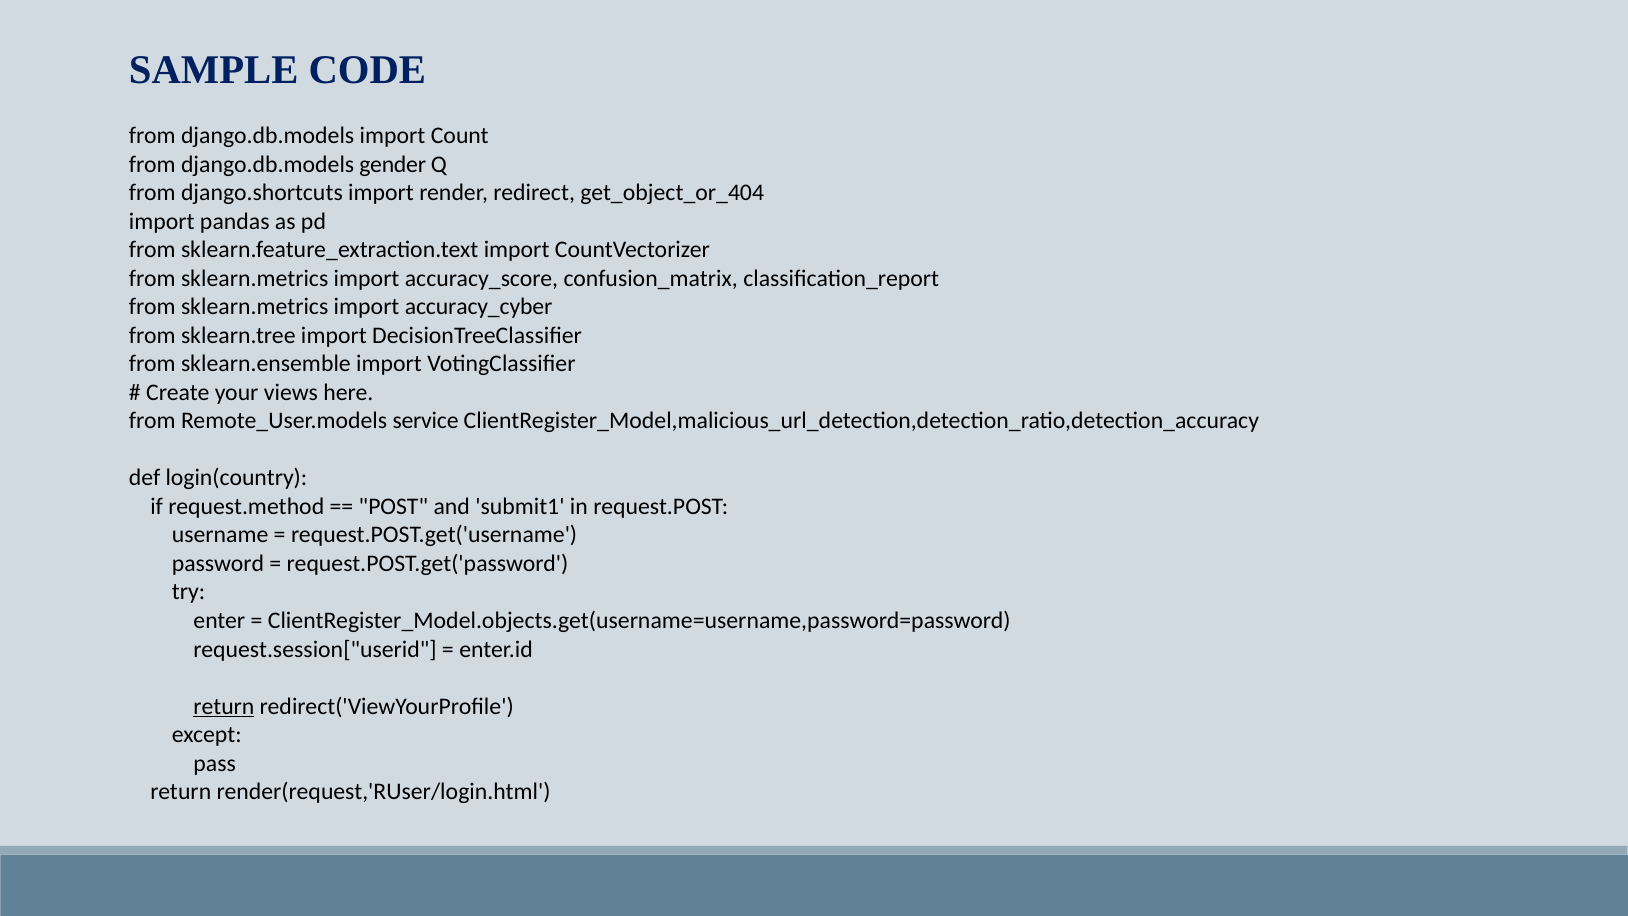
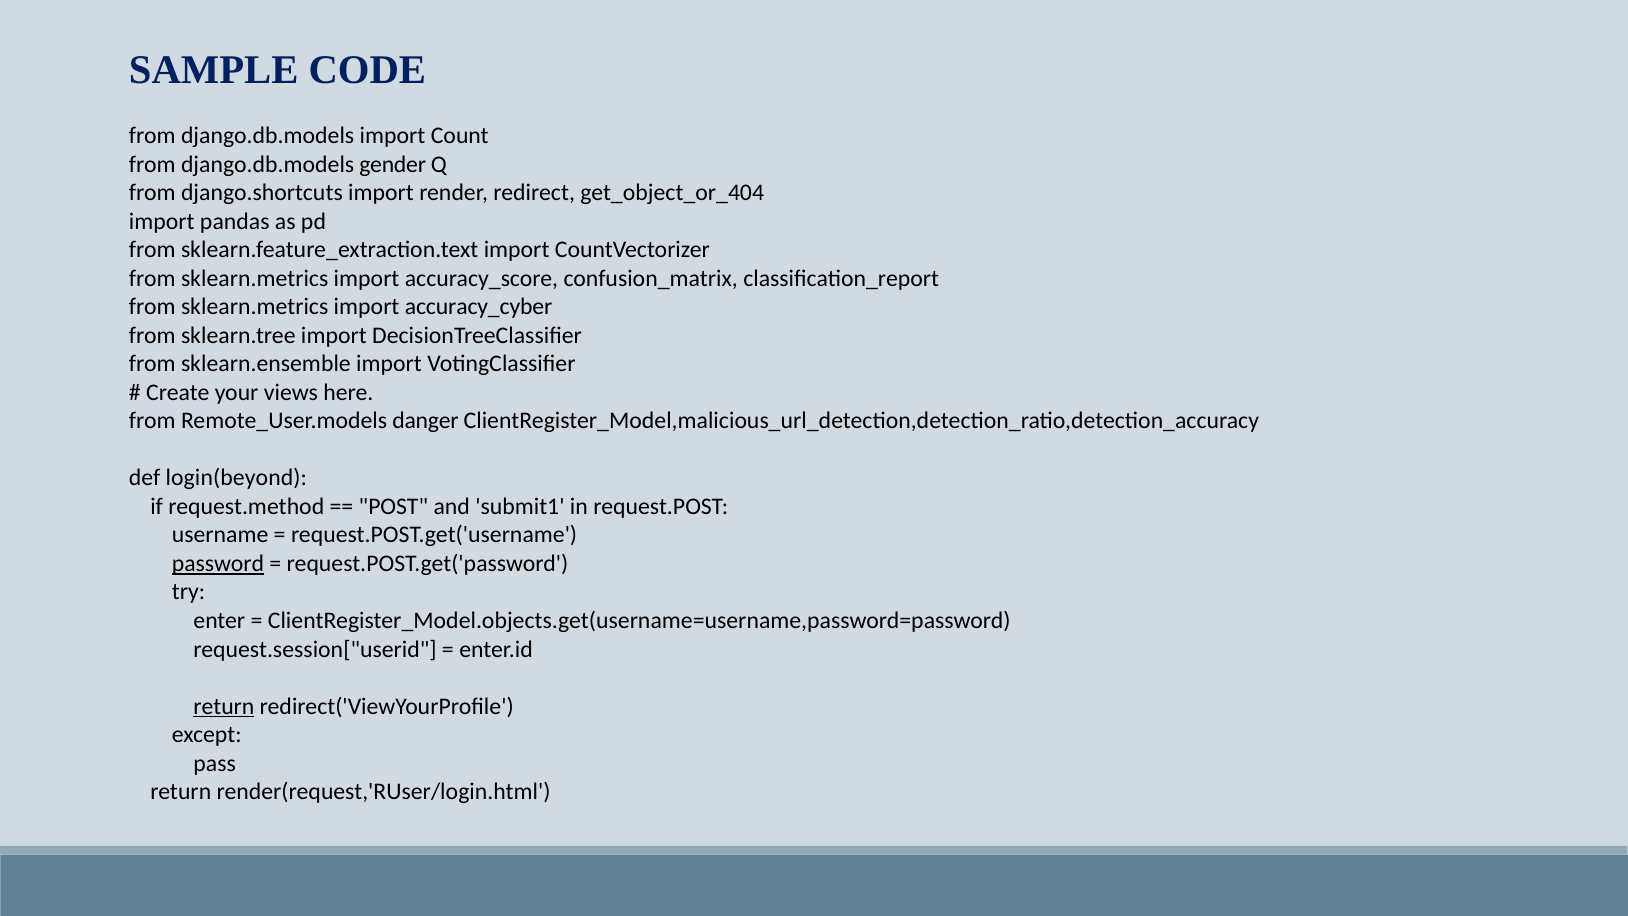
service: service -> danger (426, 421)
login(country: login(country -> login(beyond (236, 478)
password underline: none -> present (218, 563)
